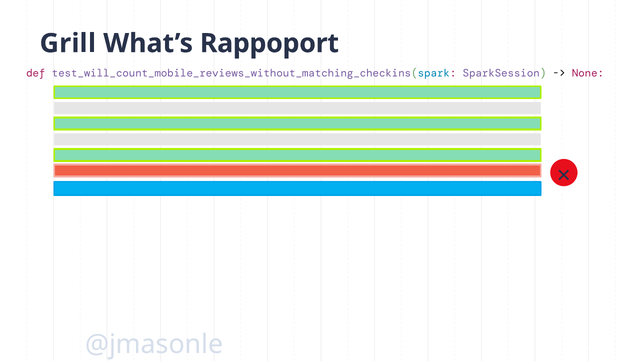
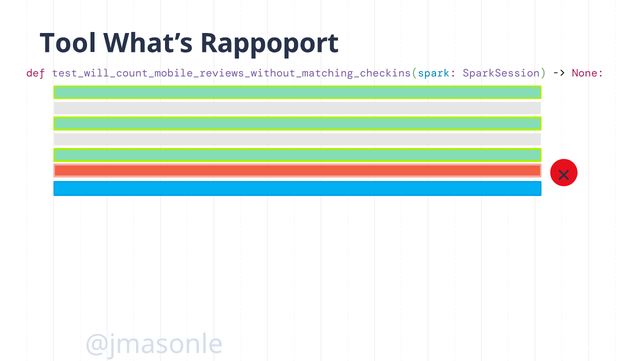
Grill: Grill -> Tool (68, 43)
